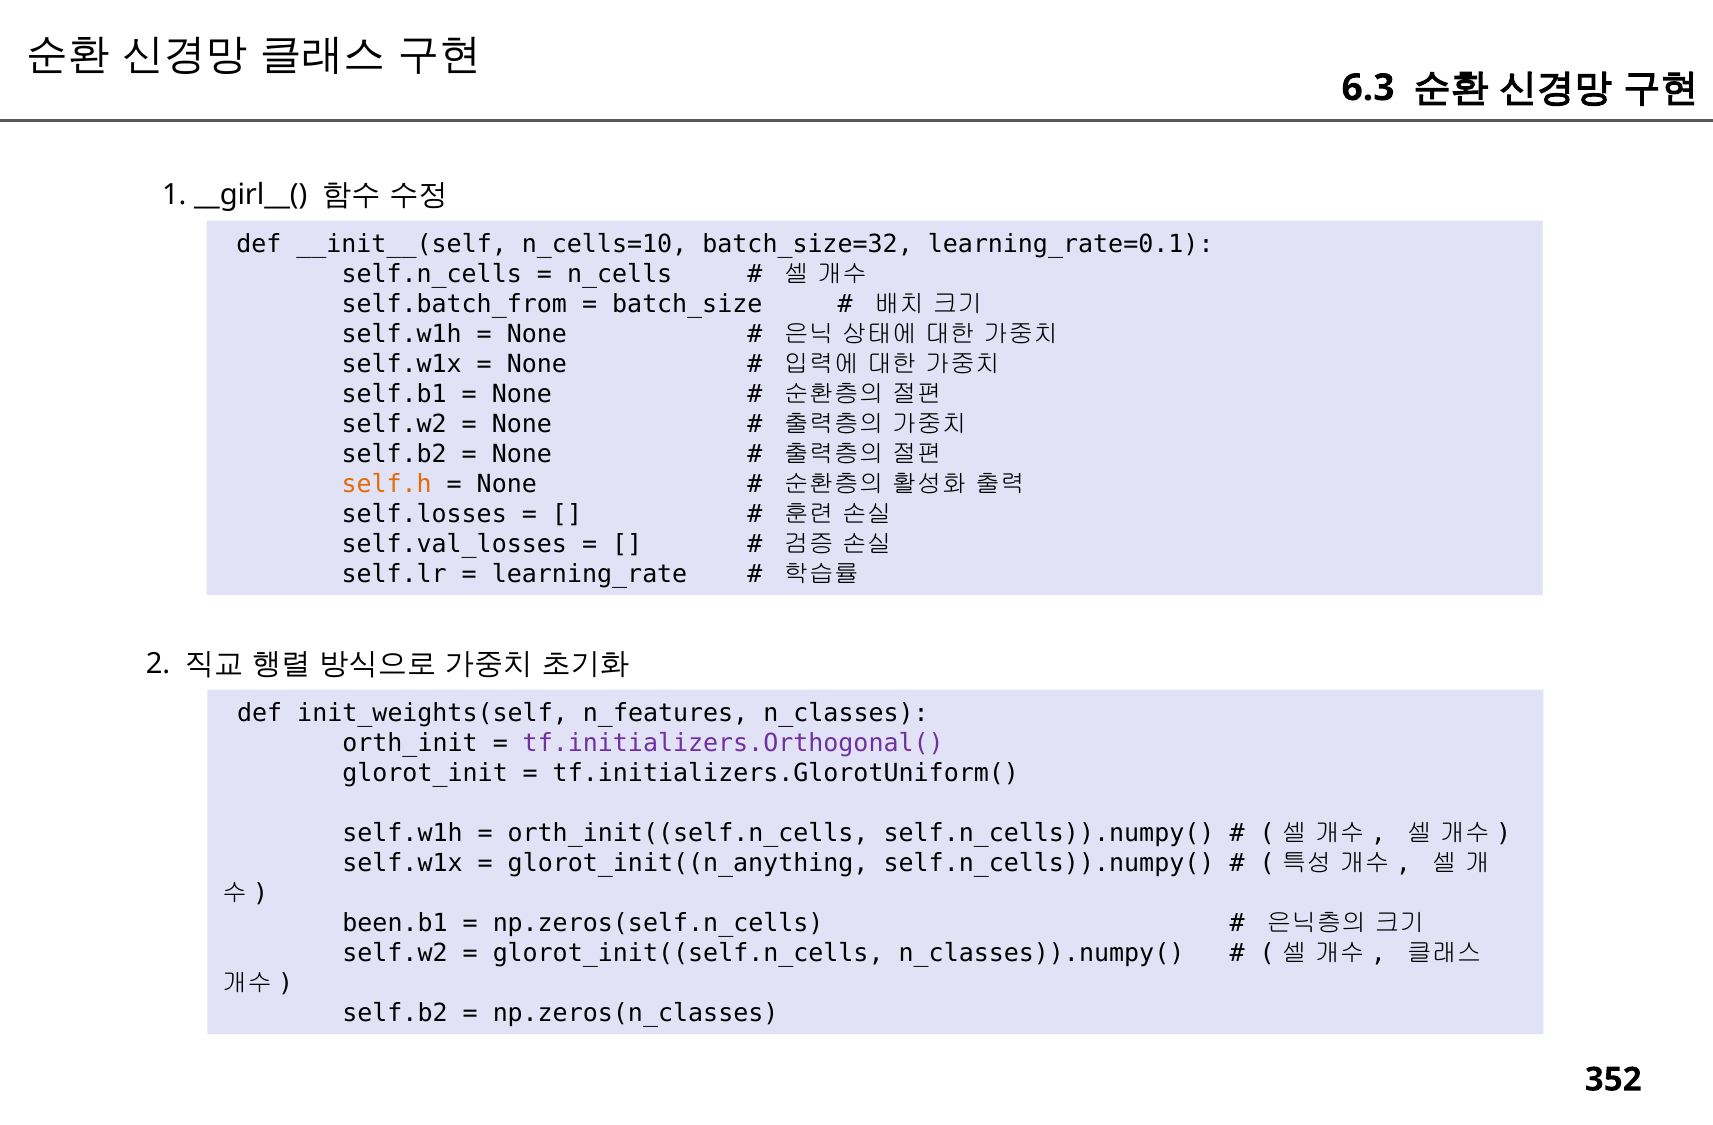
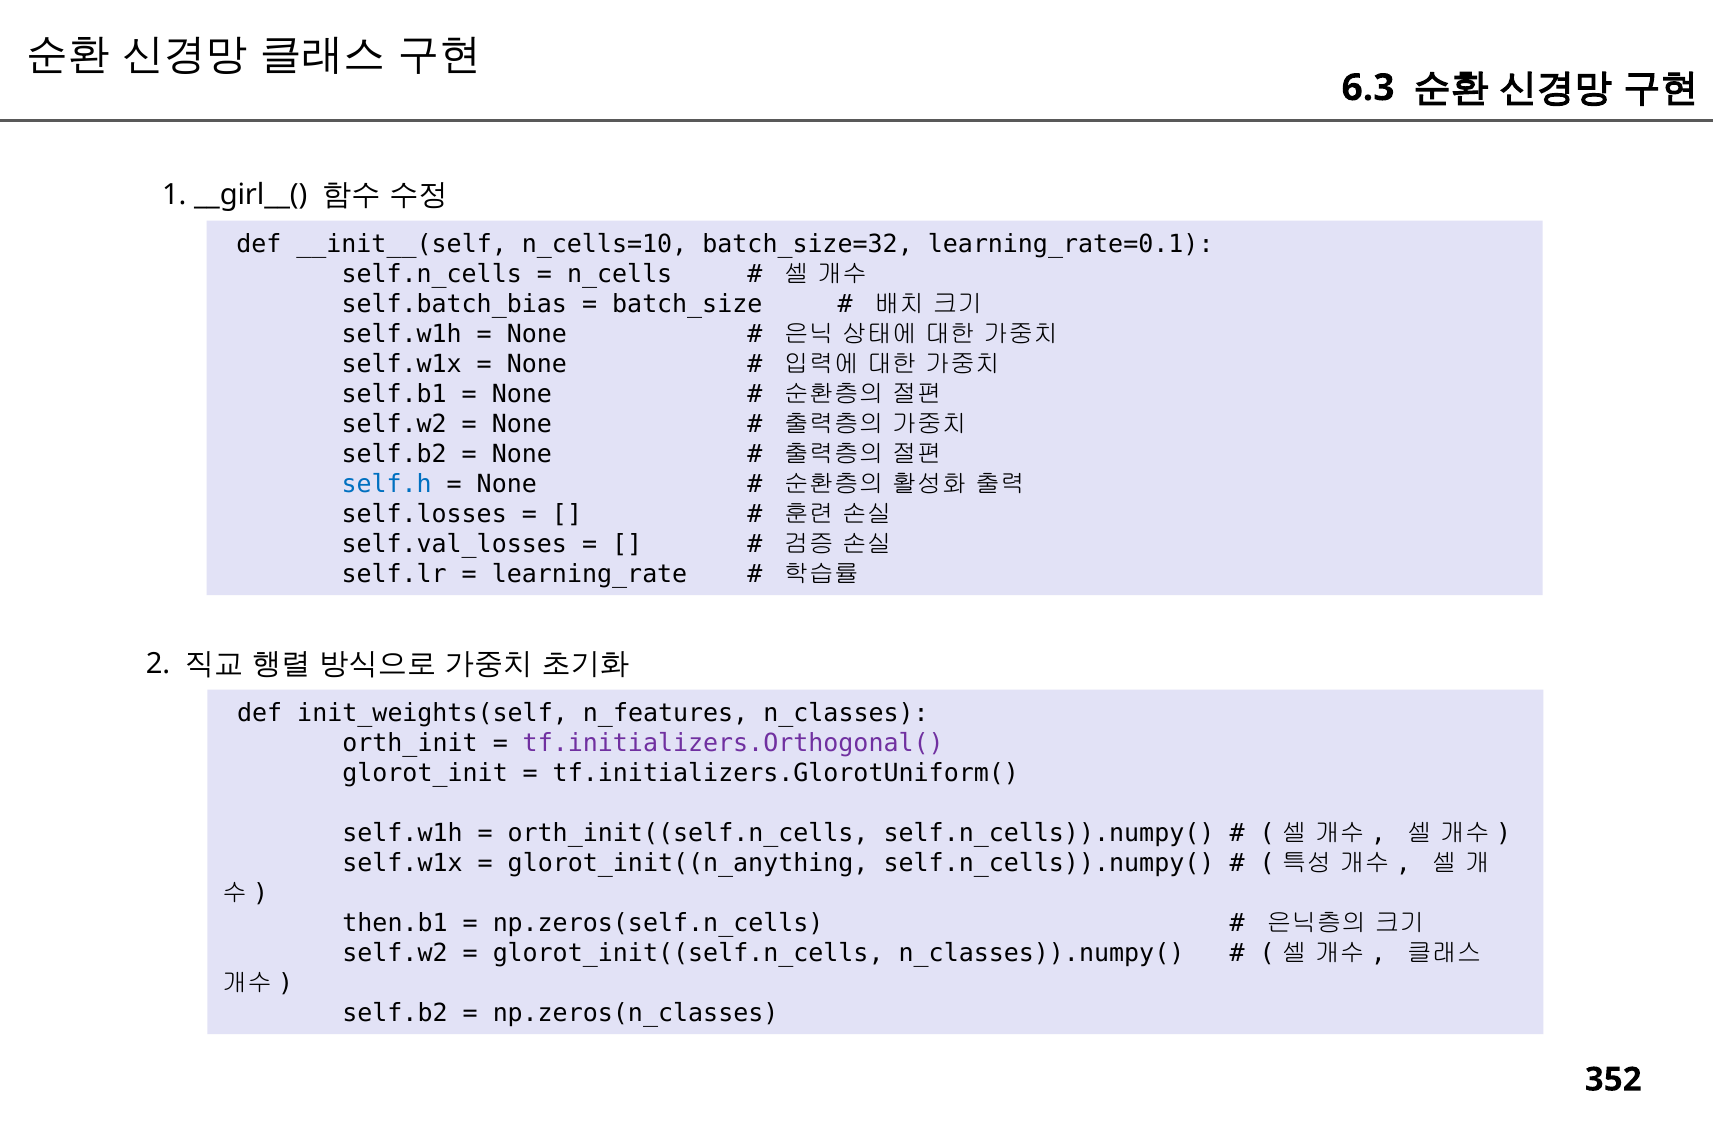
self.batch_from: self.batch_from -> self.batch_bias (454, 305)
self.h colour: orange -> blue (387, 485)
been.b1: been.b1 -> then.b1 (395, 924)
